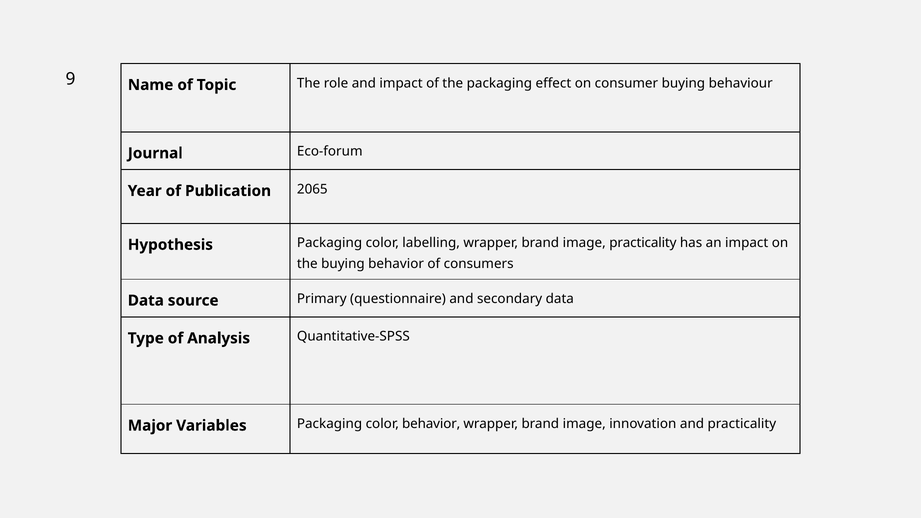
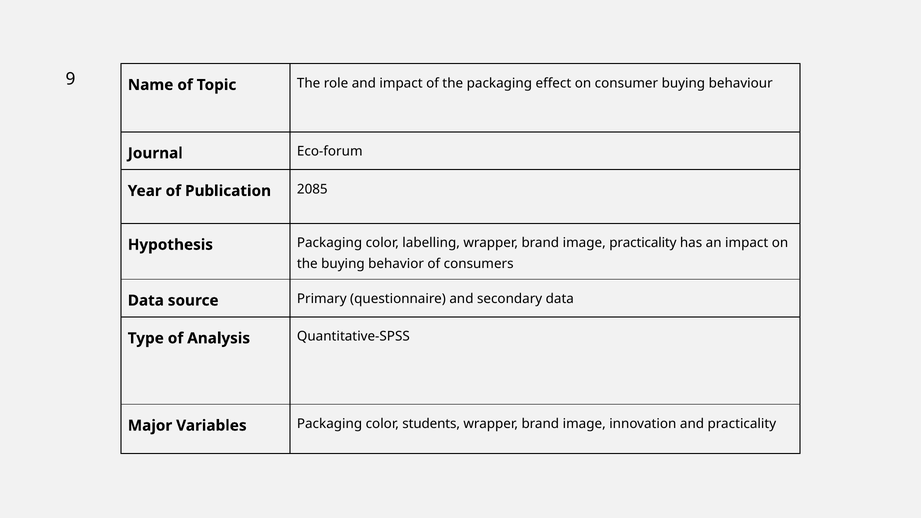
2065: 2065 -> 2085 (312, 189)
color behavior: behavior -> students (431, 424)
